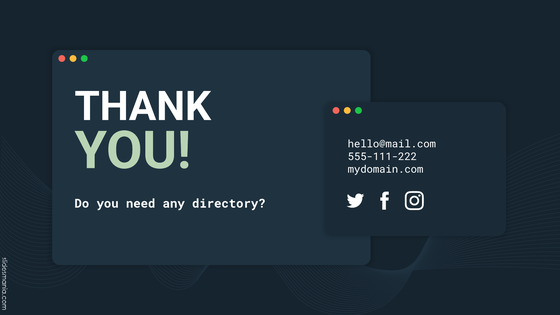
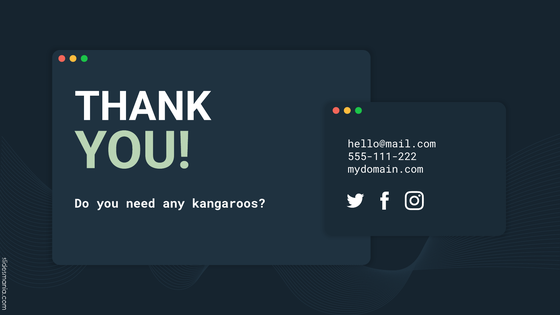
directory: directory -> kangaroos (229, 204)
